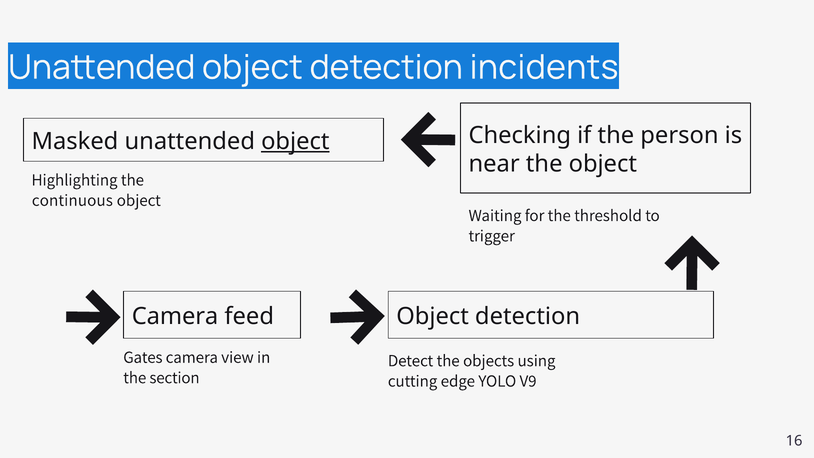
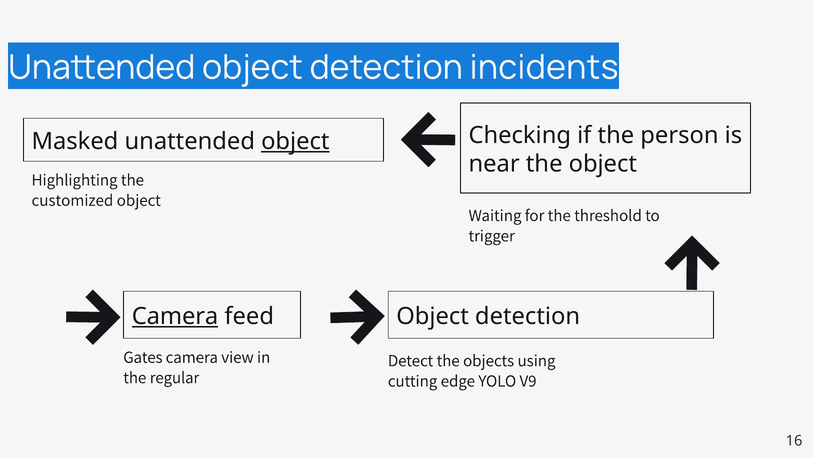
continuous: continuous -> customized (72, 200)
Camera underline: none -> present (175, 316)
section: section -> regular (174, 377)
